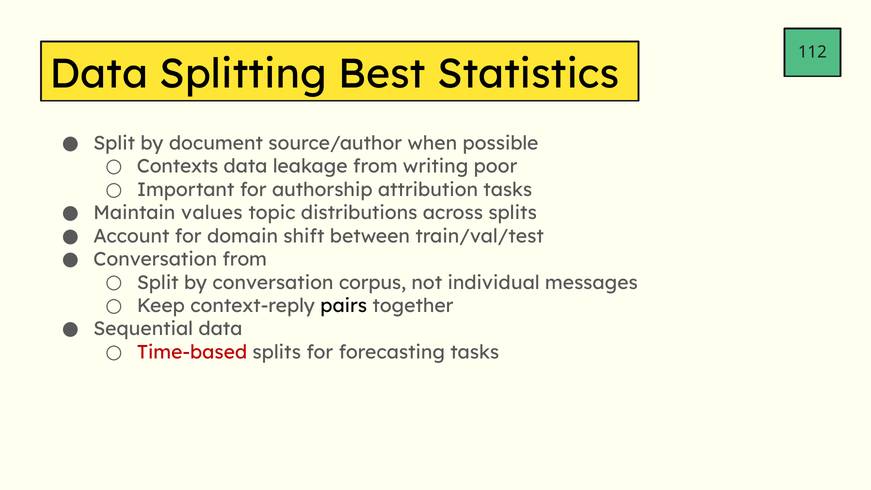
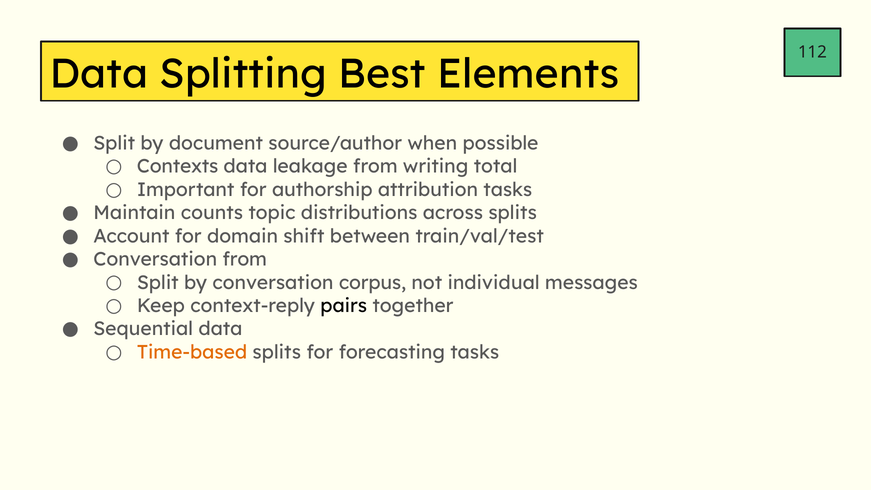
Statistics: Statistics -> Elements (528, 74)
poor: poor -> total (496, 167)
values: values -> counts (212, 213)
Time-based colour: red -> orange (192, 352)
